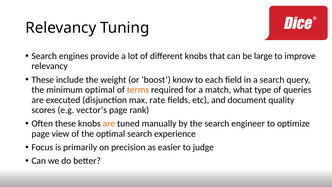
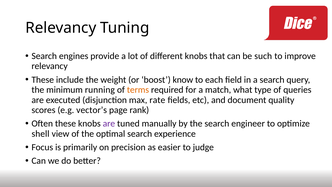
large: large -> such (263, 56)
minimum optimal: optimal -> running (100, 90)
are colour: orange -> purple (109, 123)
page: page -> shell (41, 134)
